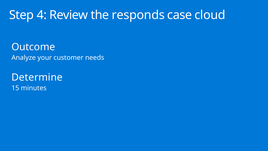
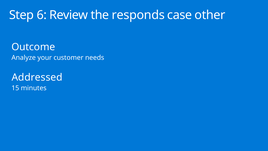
4: 4 -> 6 (42, 15)
cloud: cloud -> other (210, 15)
Determine: Determine -> Addressed (37, 77)
